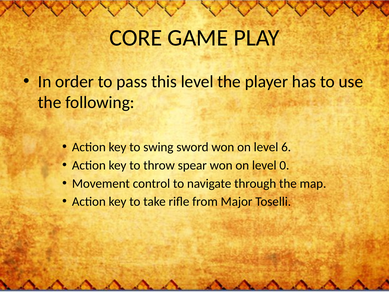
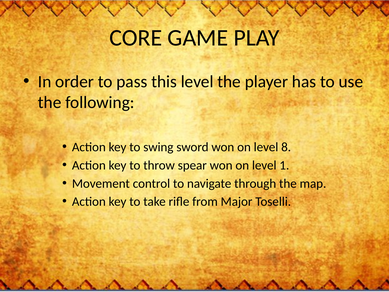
6: 6 -> 8 (286, 147)
0: 0 -> 1 (284, 165)
